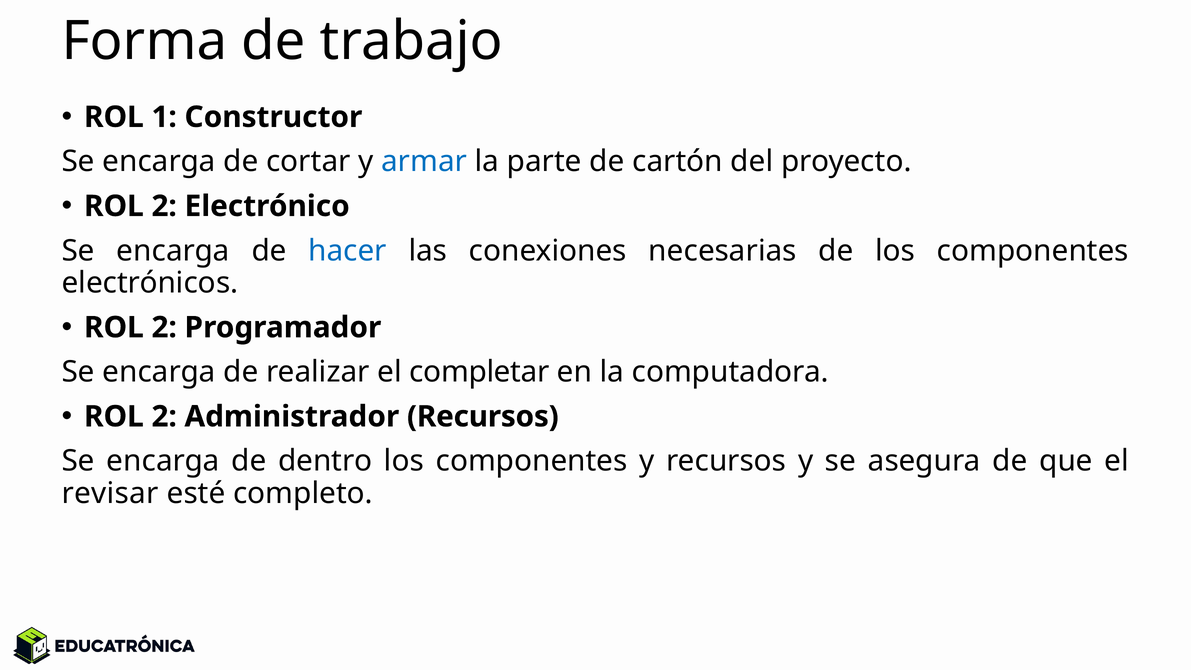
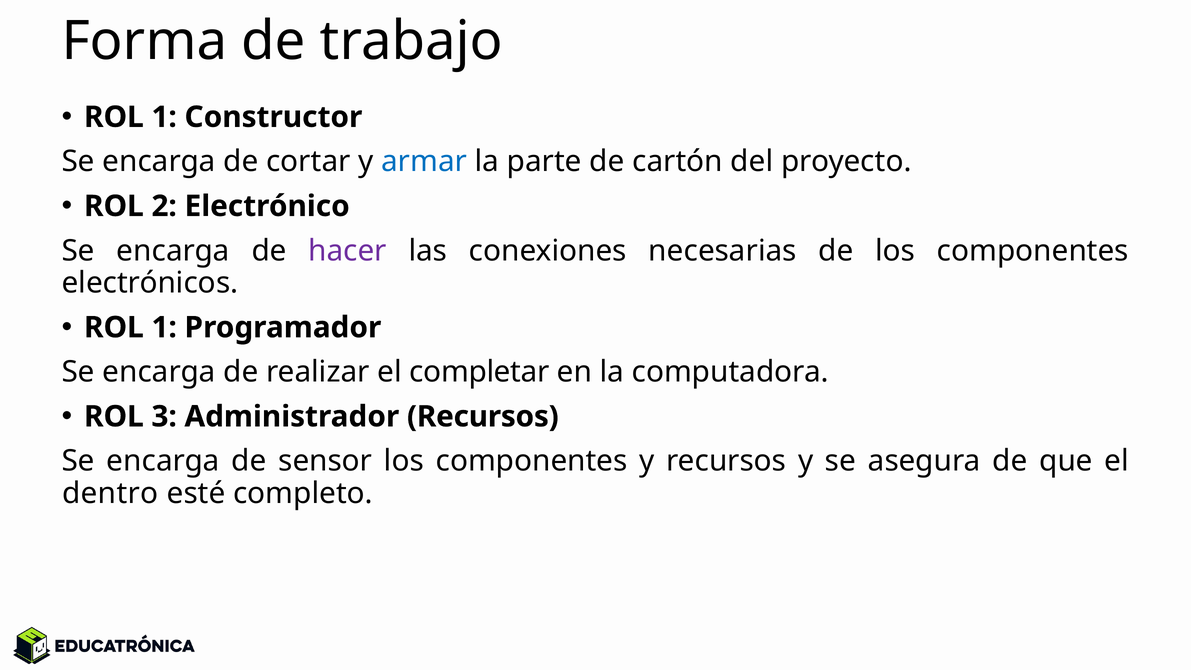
hacer colour: blue -> purple (348, 251)
2: 2 -> 1 (164, 327)
2: 2 -> 3 (164, 417)
dentro: dentro -> sensor (325, 461)
revisar: revisar -> dentro (110, 493)
